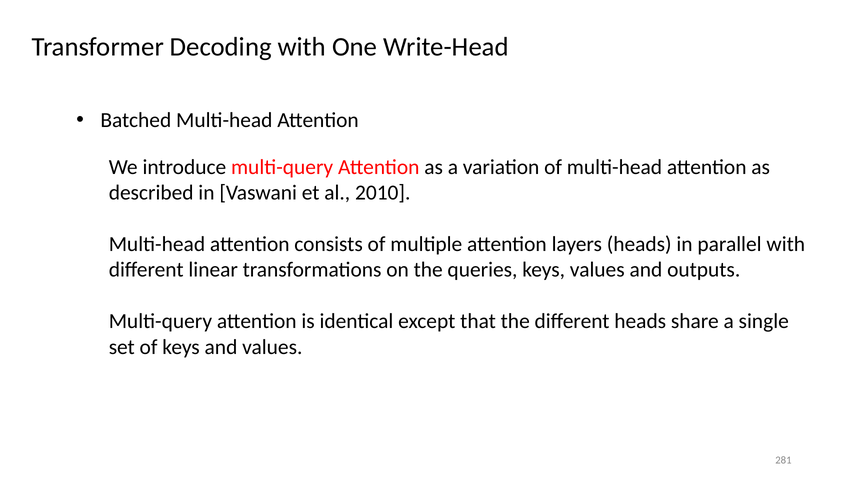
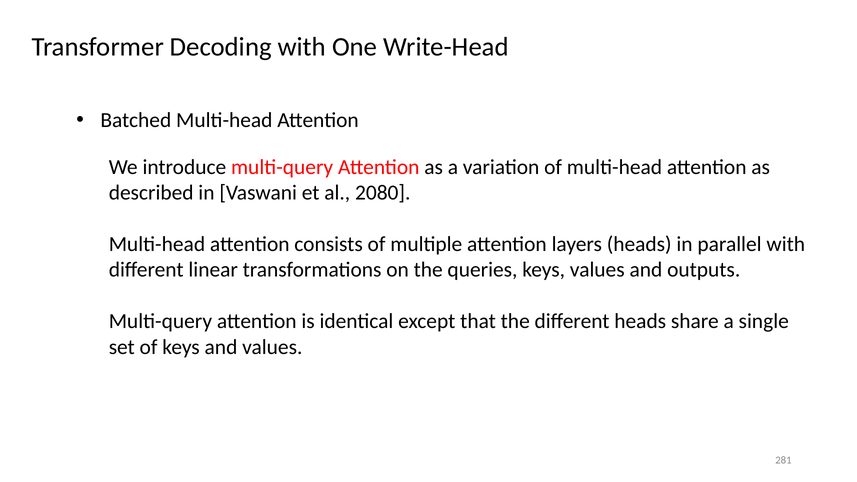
2010: 2010 -> 2080 (383, 193)
